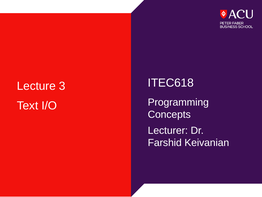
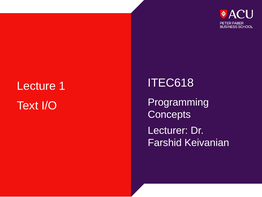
3: 3 -> 1 (62, 86)
